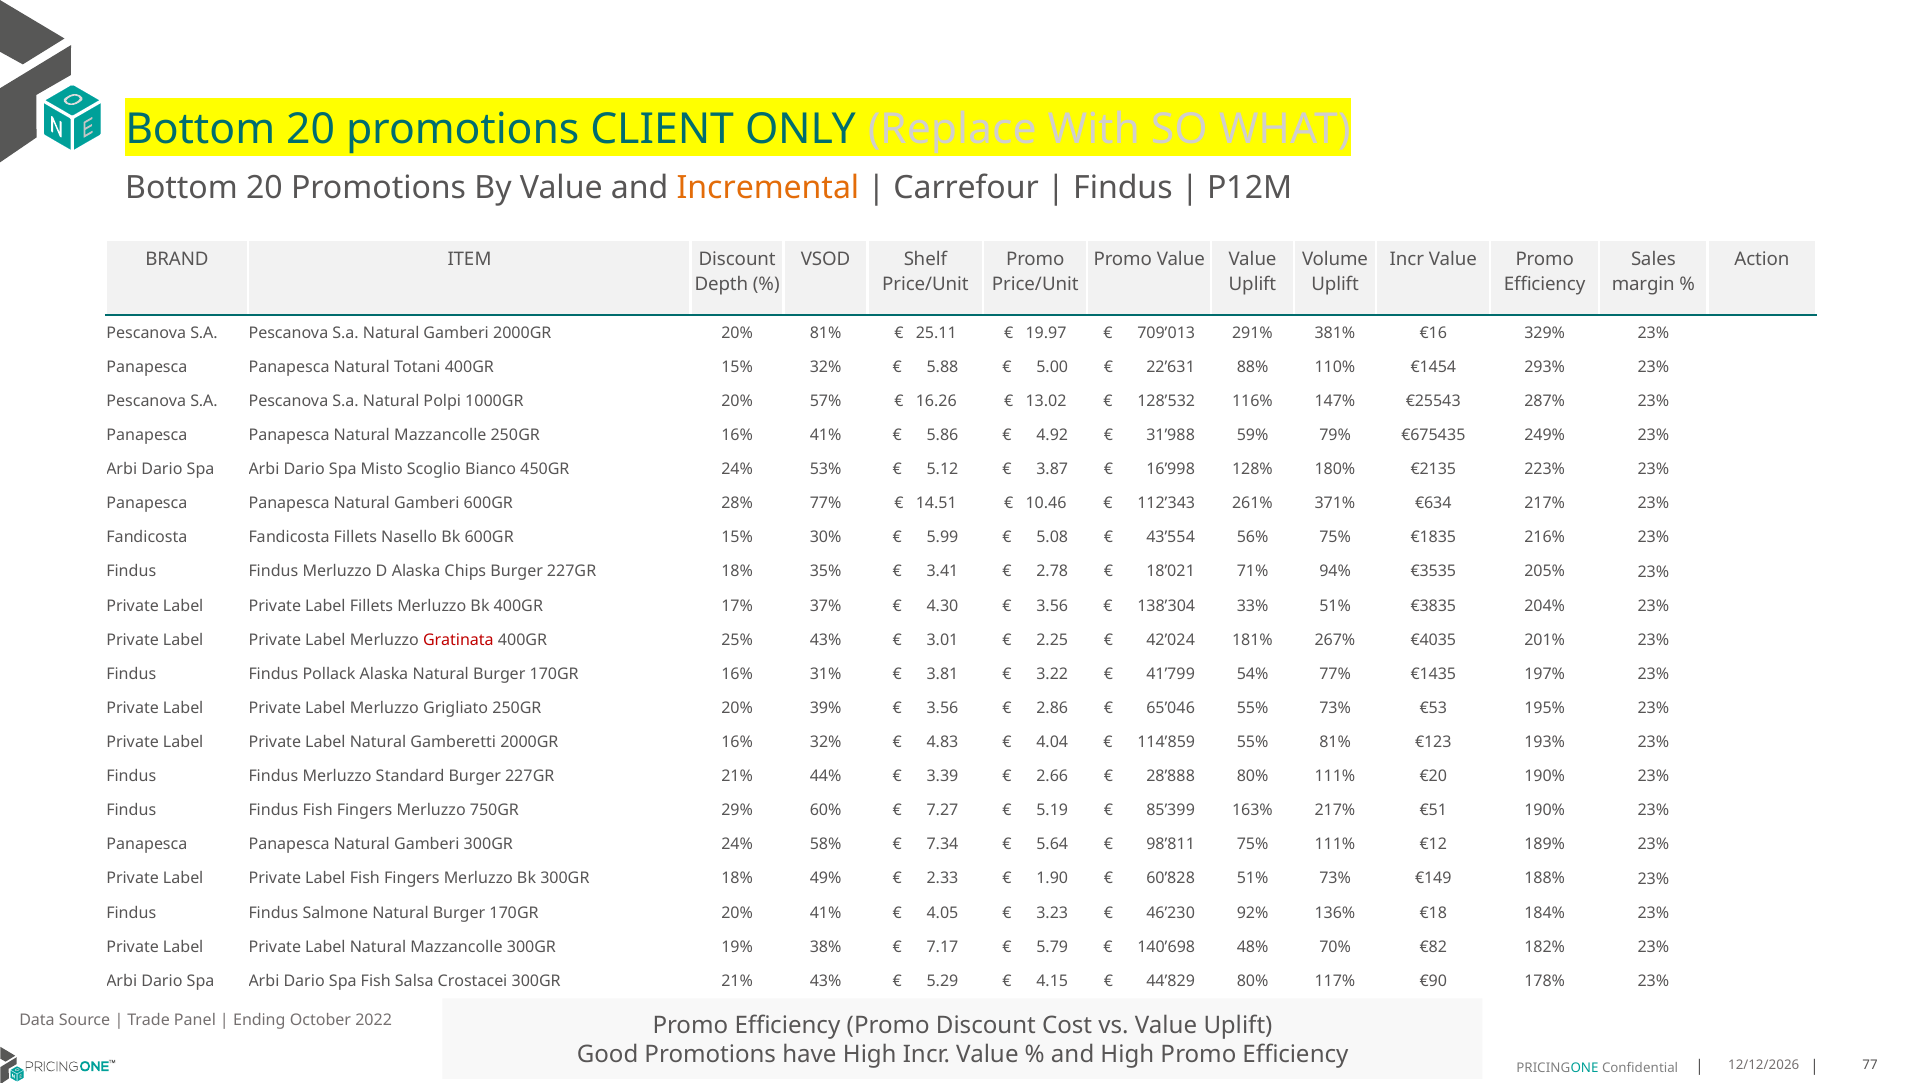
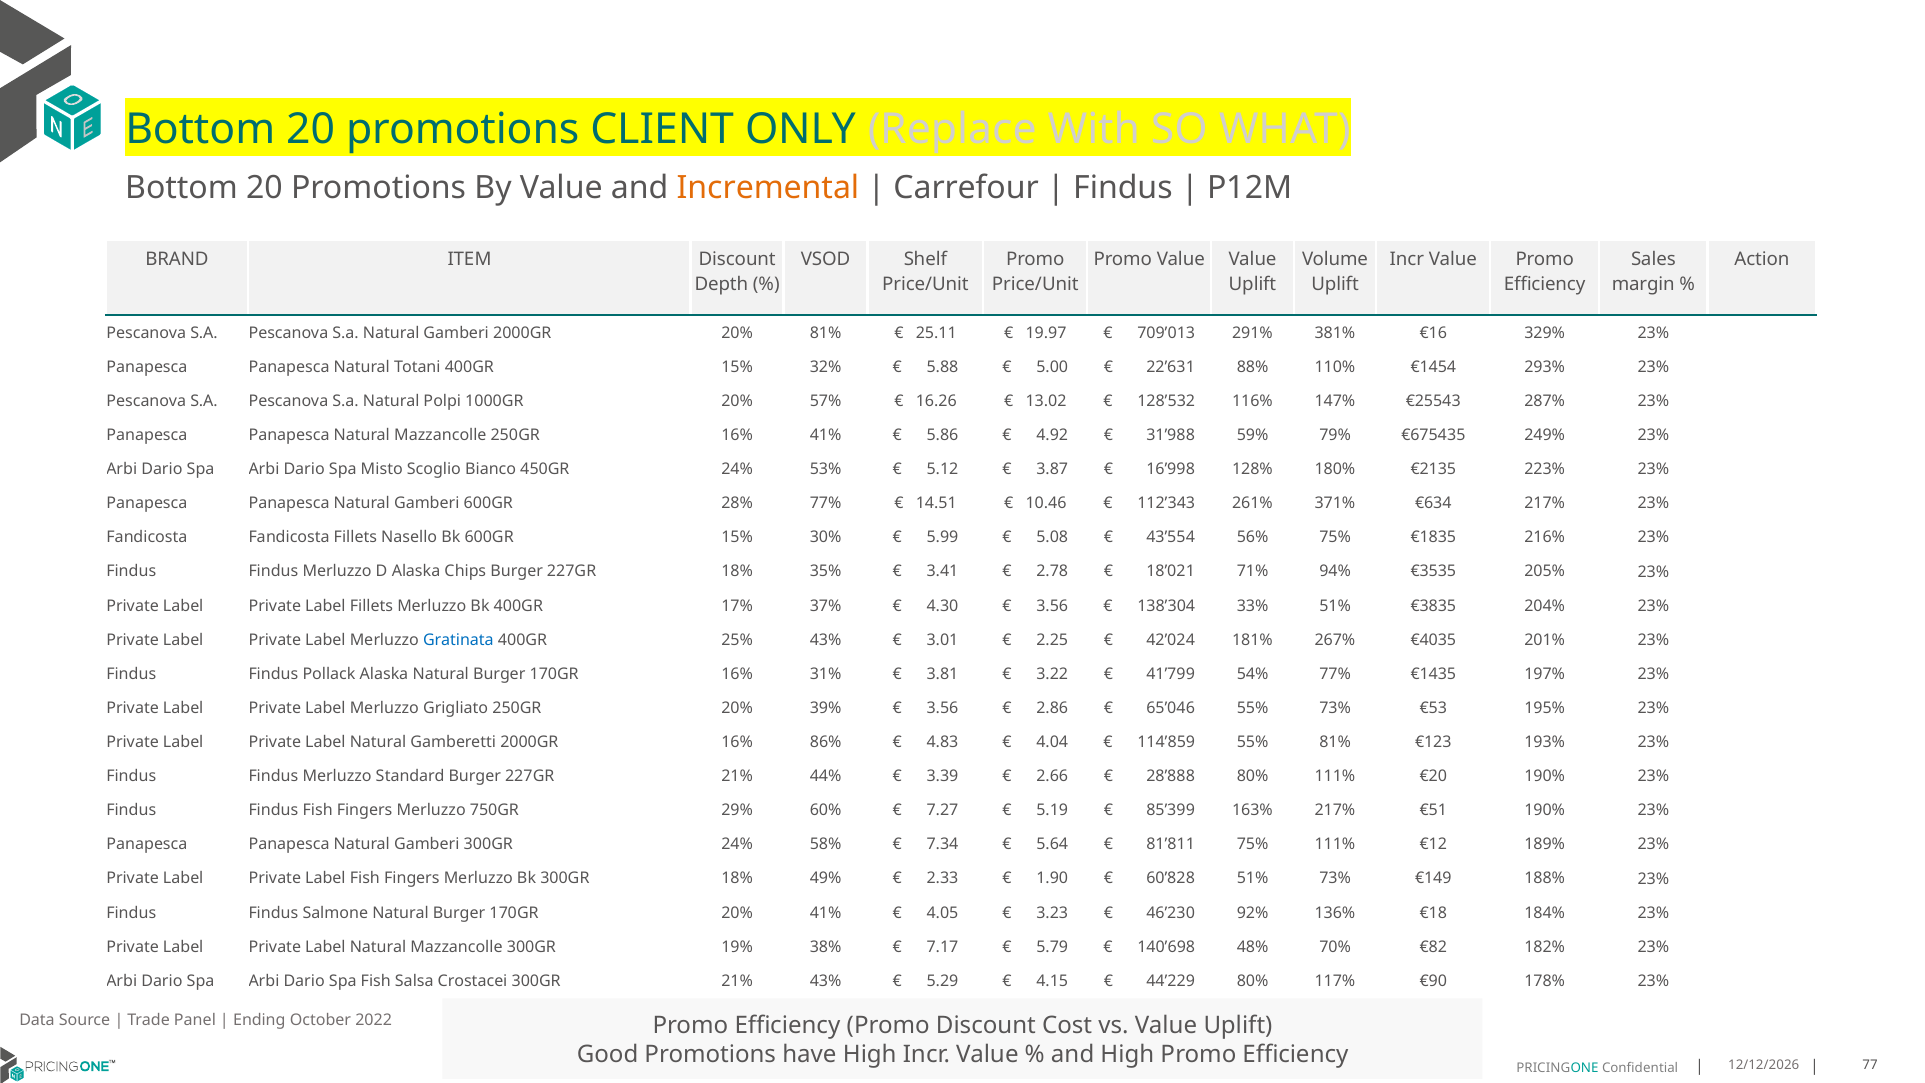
Gratinata colour: red -> blue (458, 640)
16% 32%: 32% -> 86% (826, 742)
98’811: 98’811 -> 81’811 (1171, 844)
44’829: 44’829 -> 44’229 (1171, 981)
